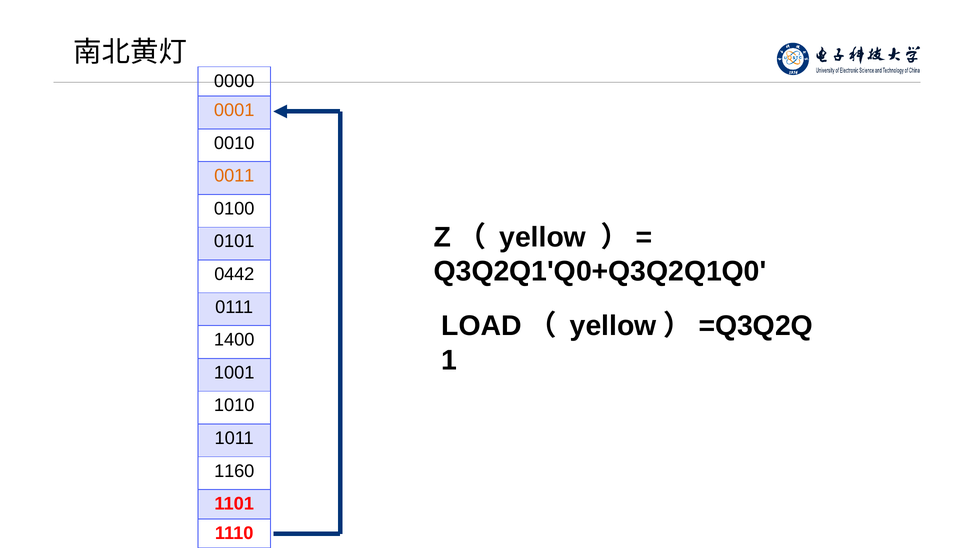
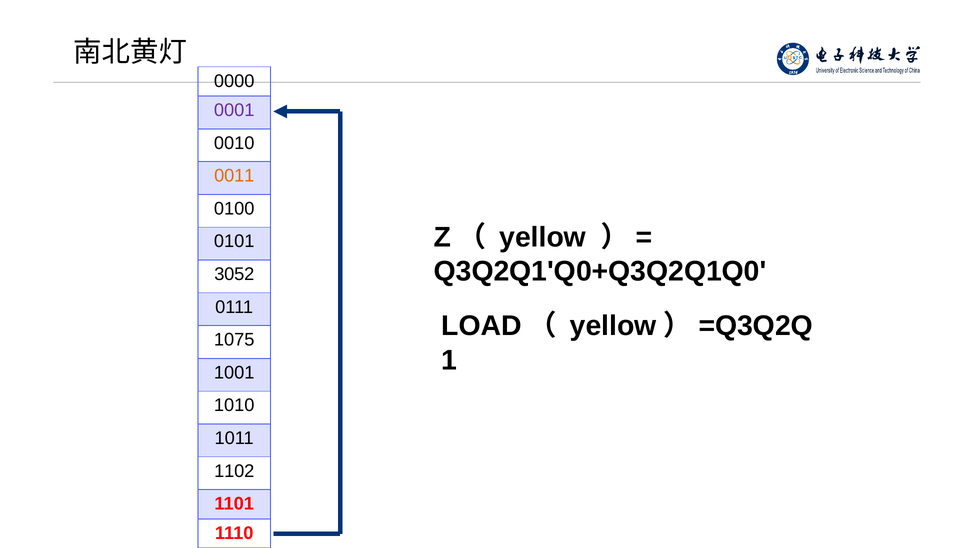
0001 colour: orange -> purple (234, 110)
0442: 0442 -> 3052 (234, 274)
1400: 1400 -> 1075 (234, 340)
1160: 1160 -> 1102 (234, 471)
